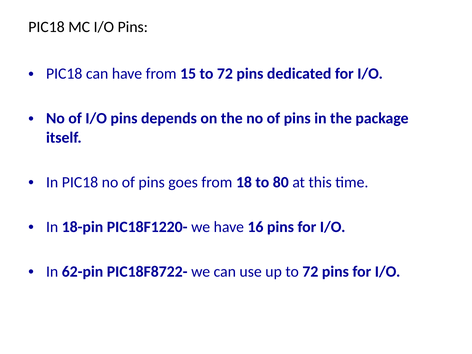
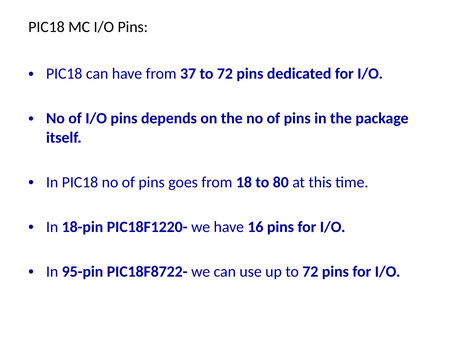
15: 15 -> 37 (188, 74)
62-pin: 62-pin -> 95-pin (83, 272)
